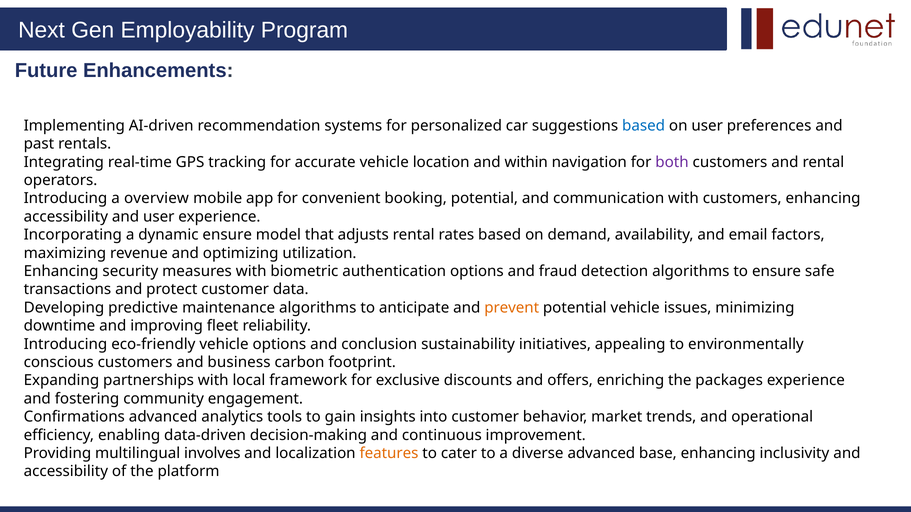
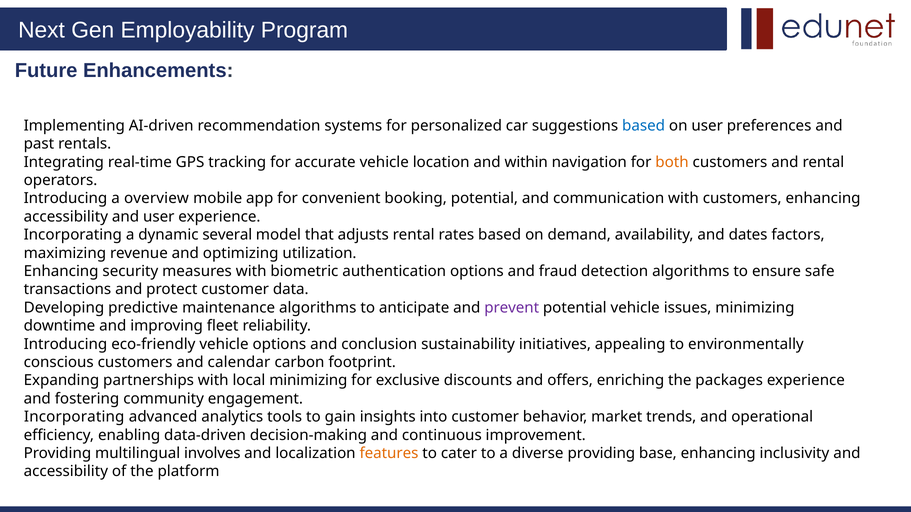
both colour: purple -> orange (672, 162)
dynamic ensure: ensure -> several (227, 235)
email: email -> dates (748, 235)
prevent colour: orange -> purple (512, 308)
business: business -> calendar (239, 363)
local framework: framework -> minimizing (308, 381)
Confirmations: Confirmations -> Incorporating (74, 417)
diverse advanced: advanced -> providing (601, 454)
